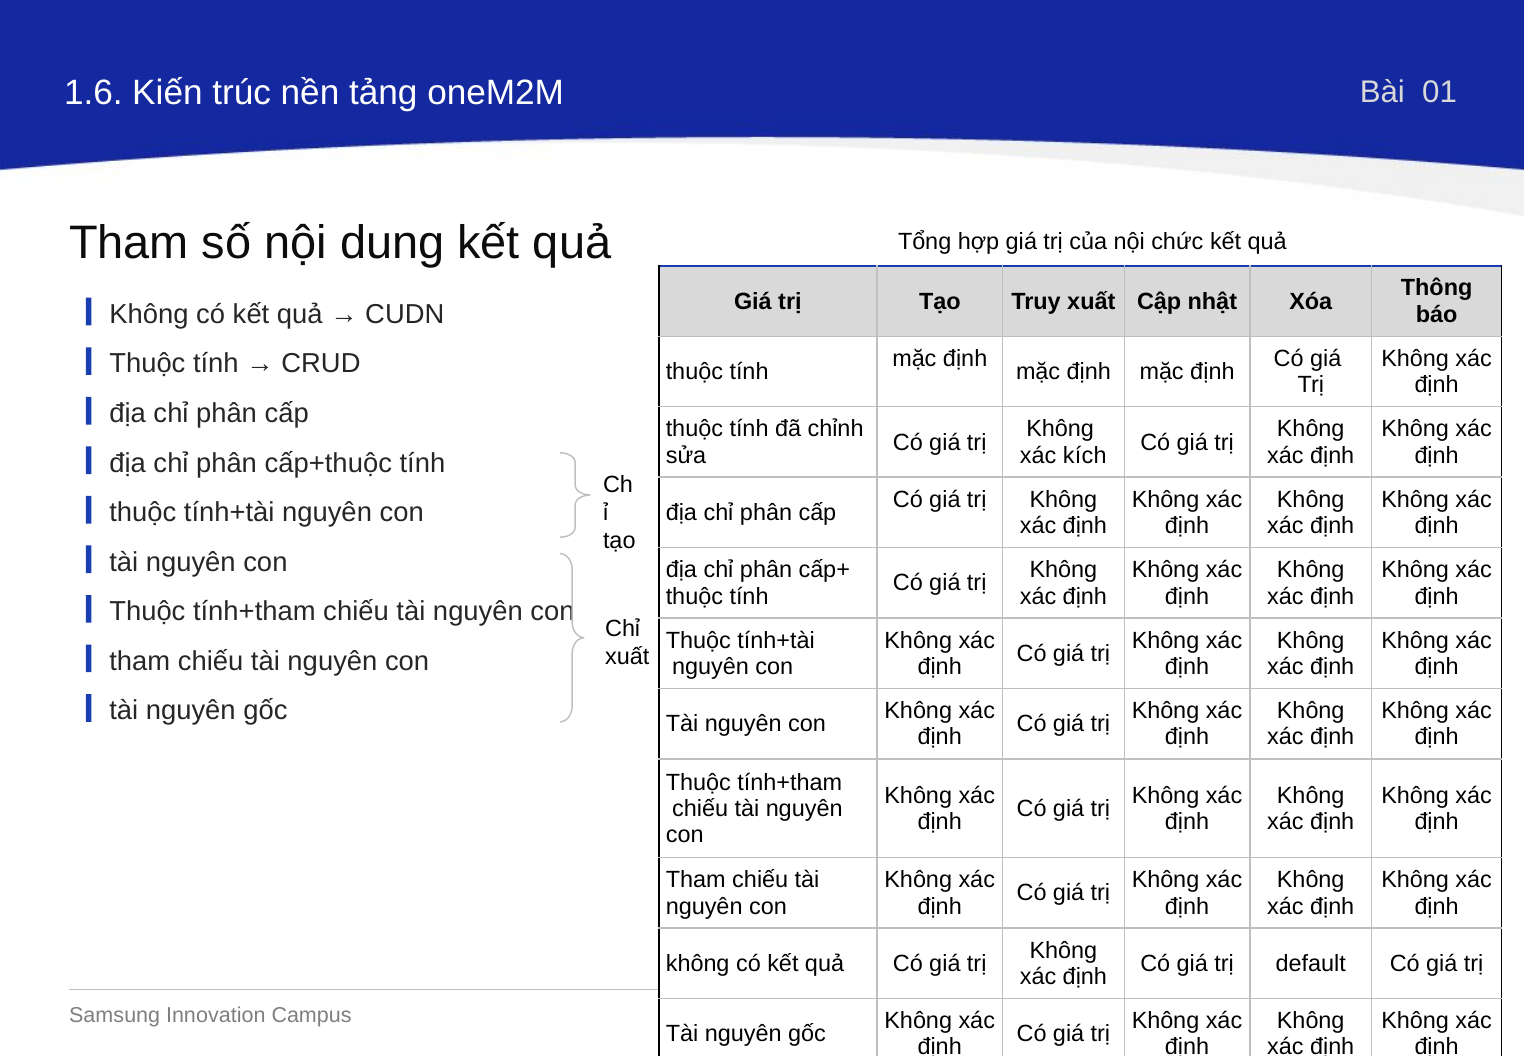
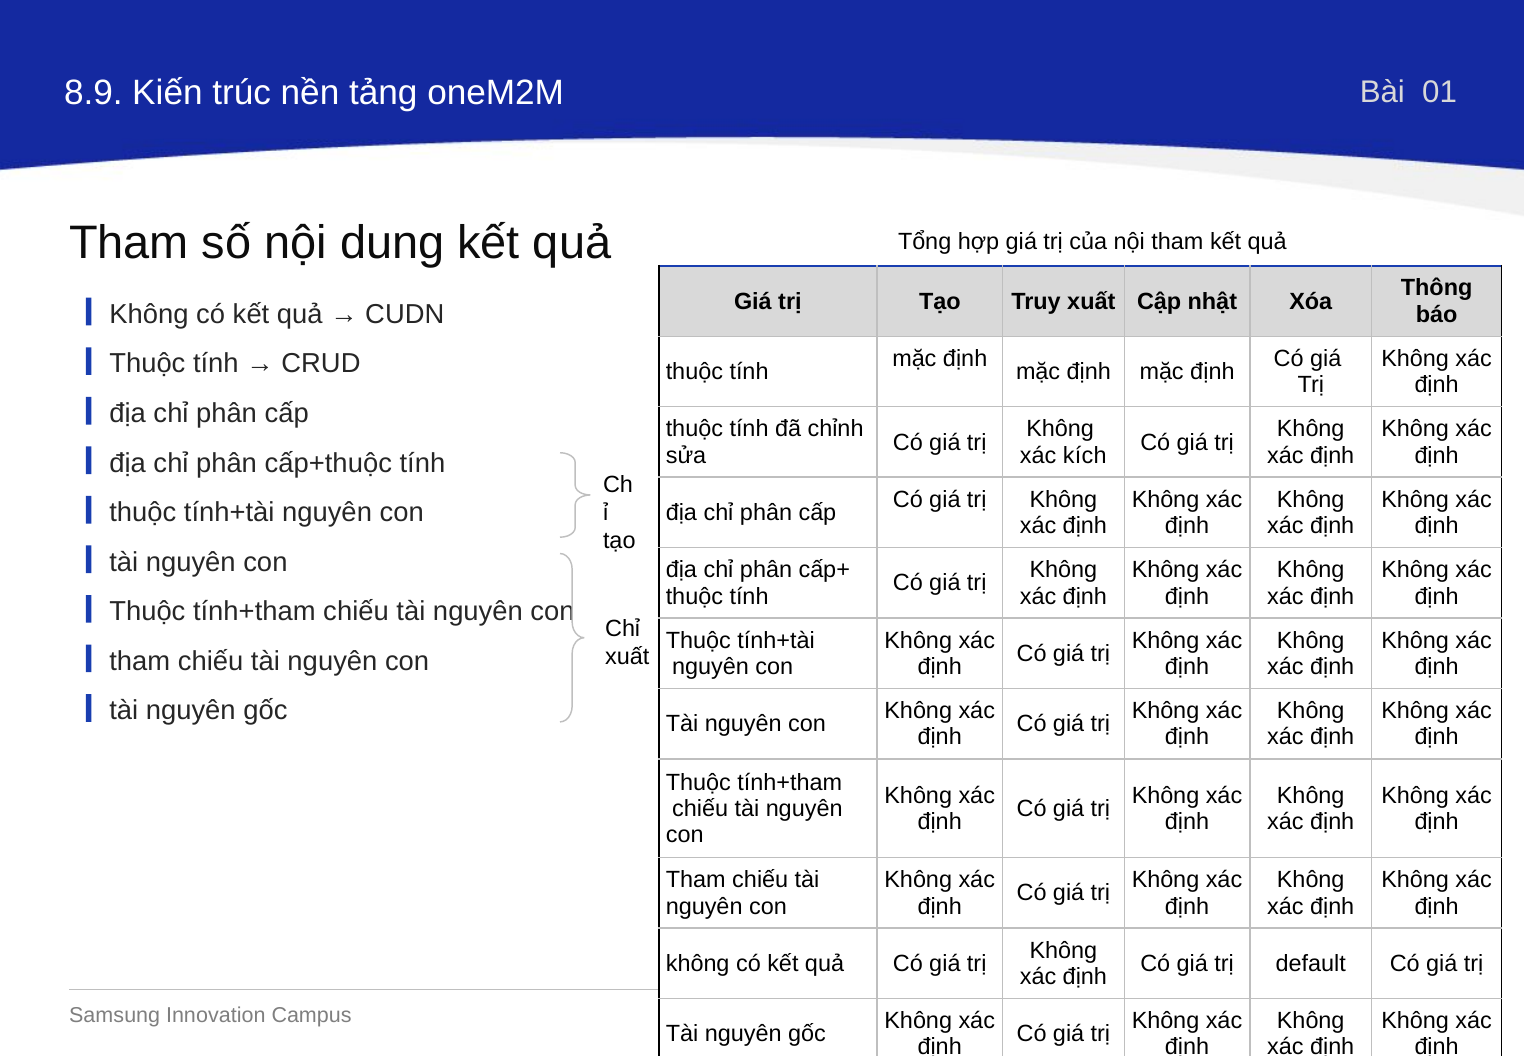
1.6: 1.6 -> 8.9 (93, 92)
nội chức: chức -> tham (1177, 241)
